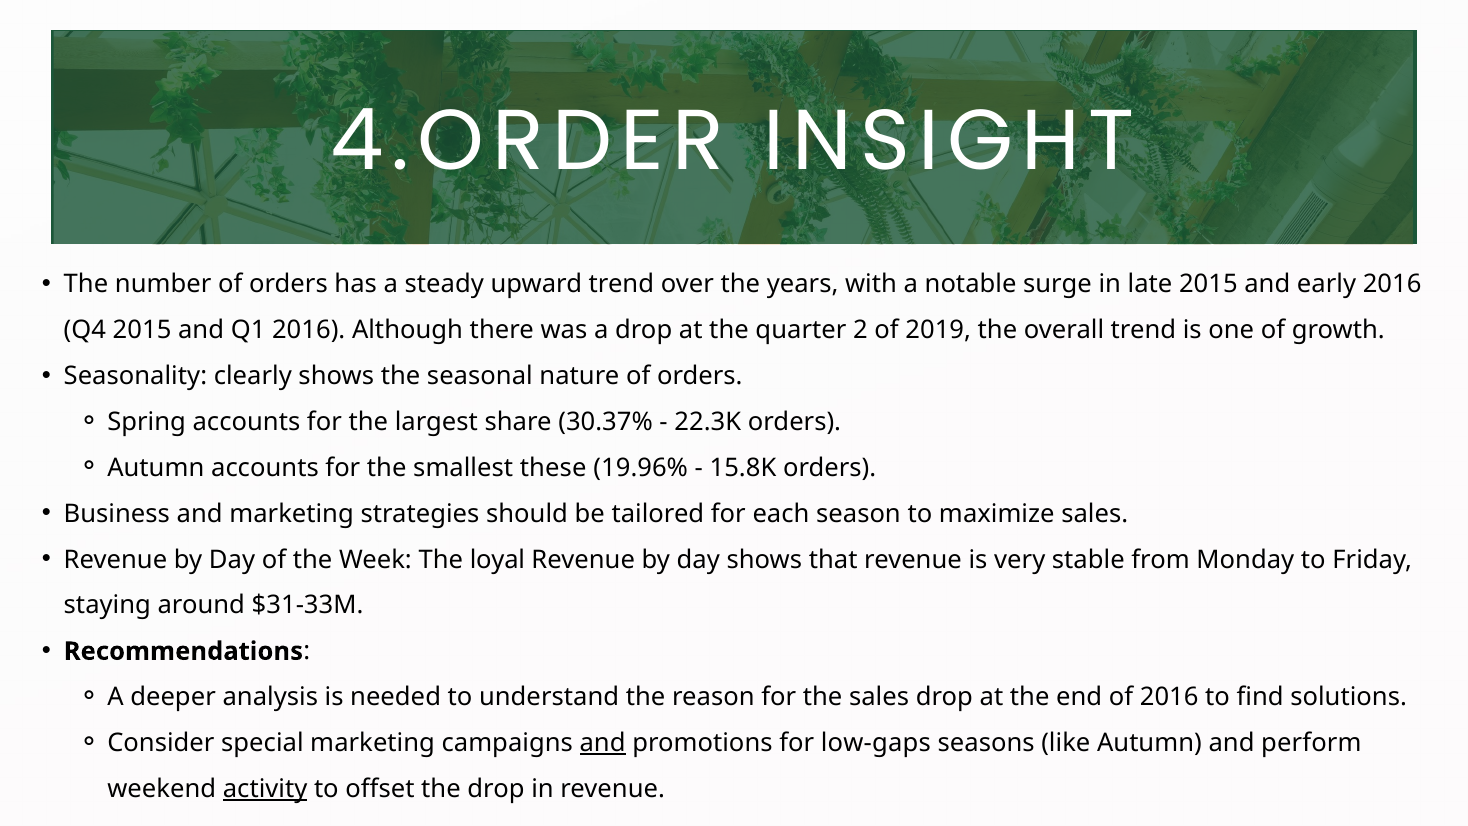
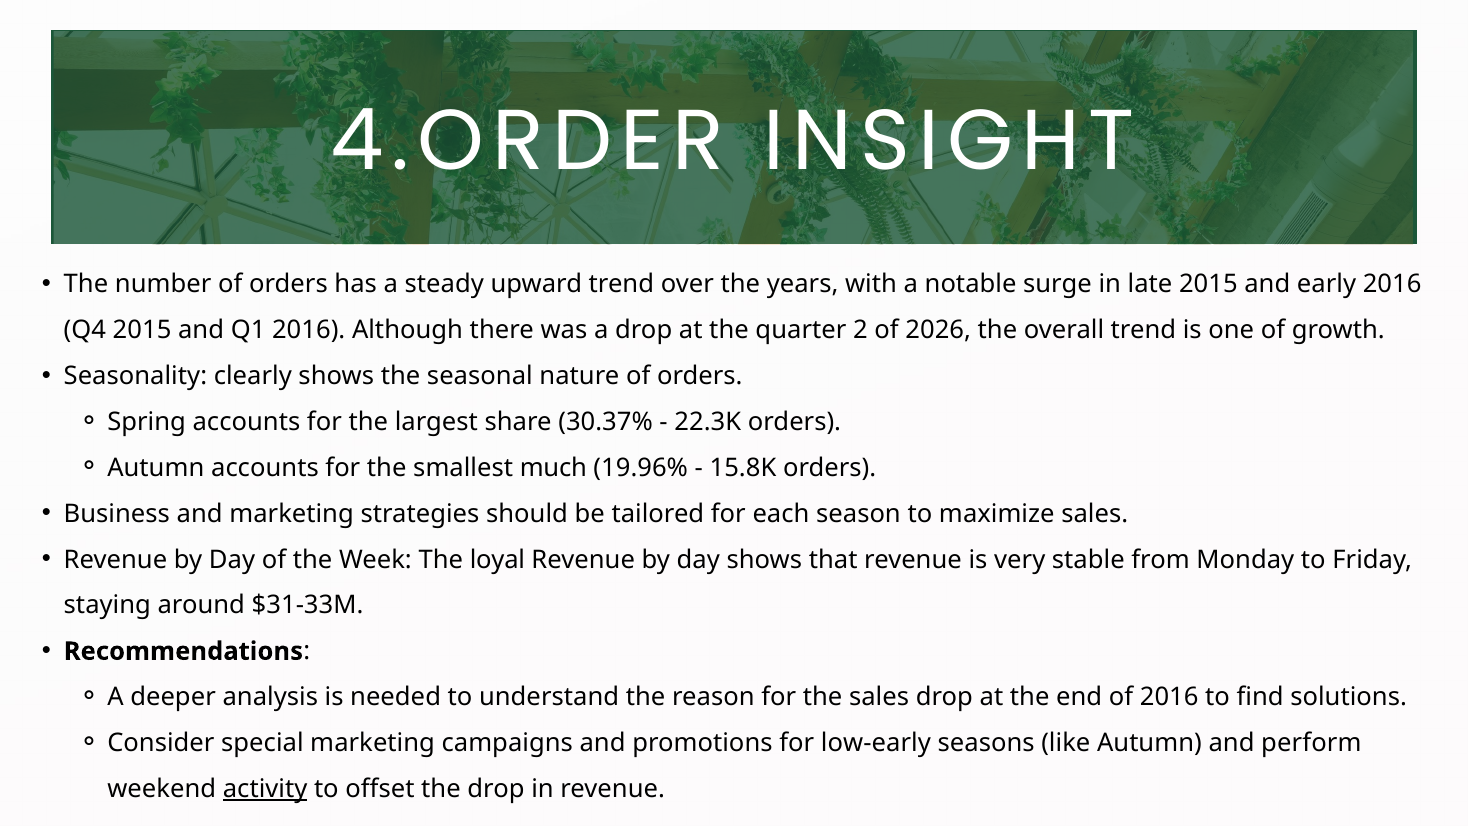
2019: 2019 -> 2026 (938, 330)
these: these -> much (553, 468)
and underline: present -> none (603, 743)
low-gaps: low-gaps -> low-early (876, 743)
